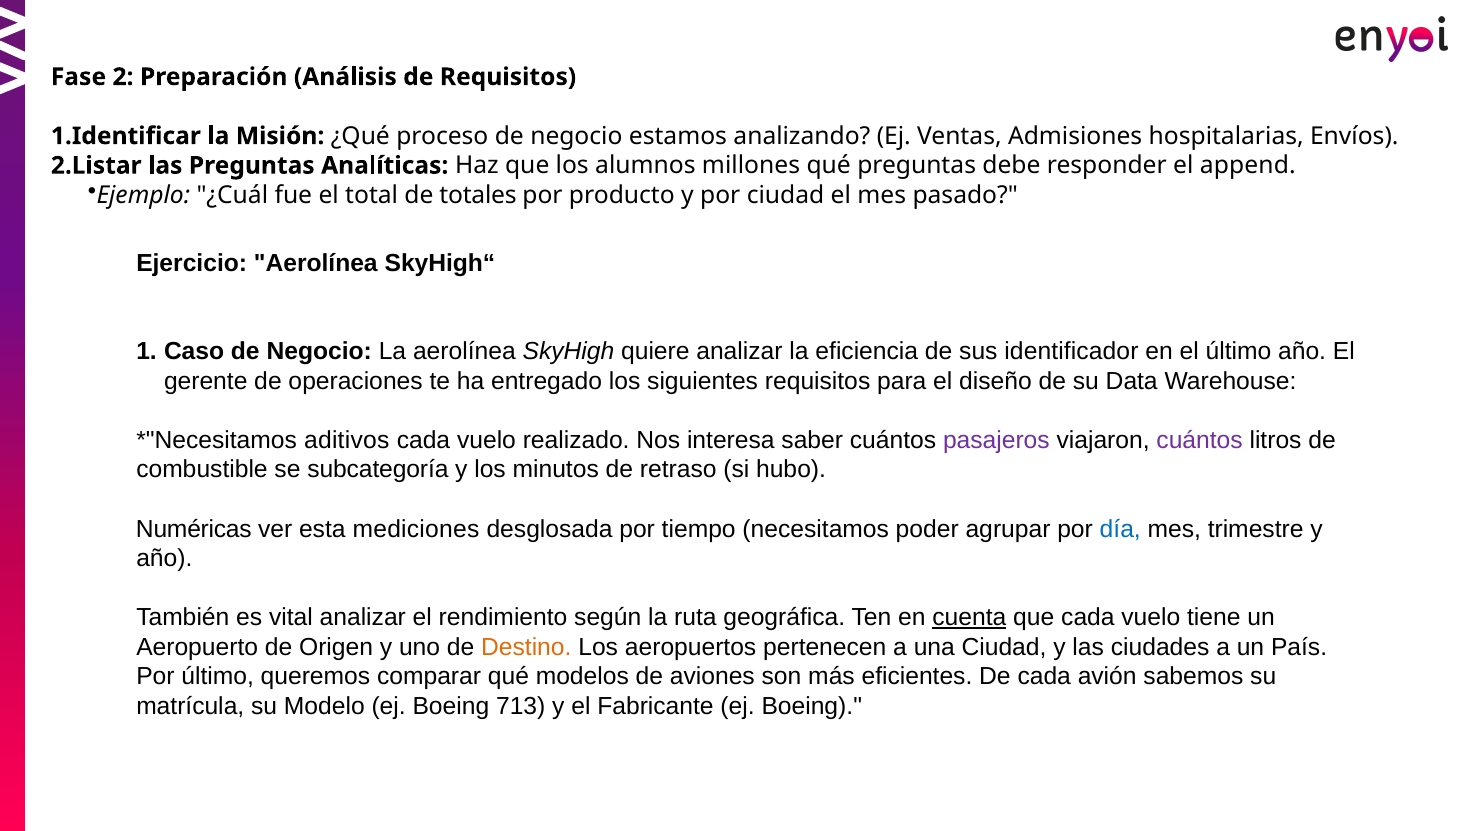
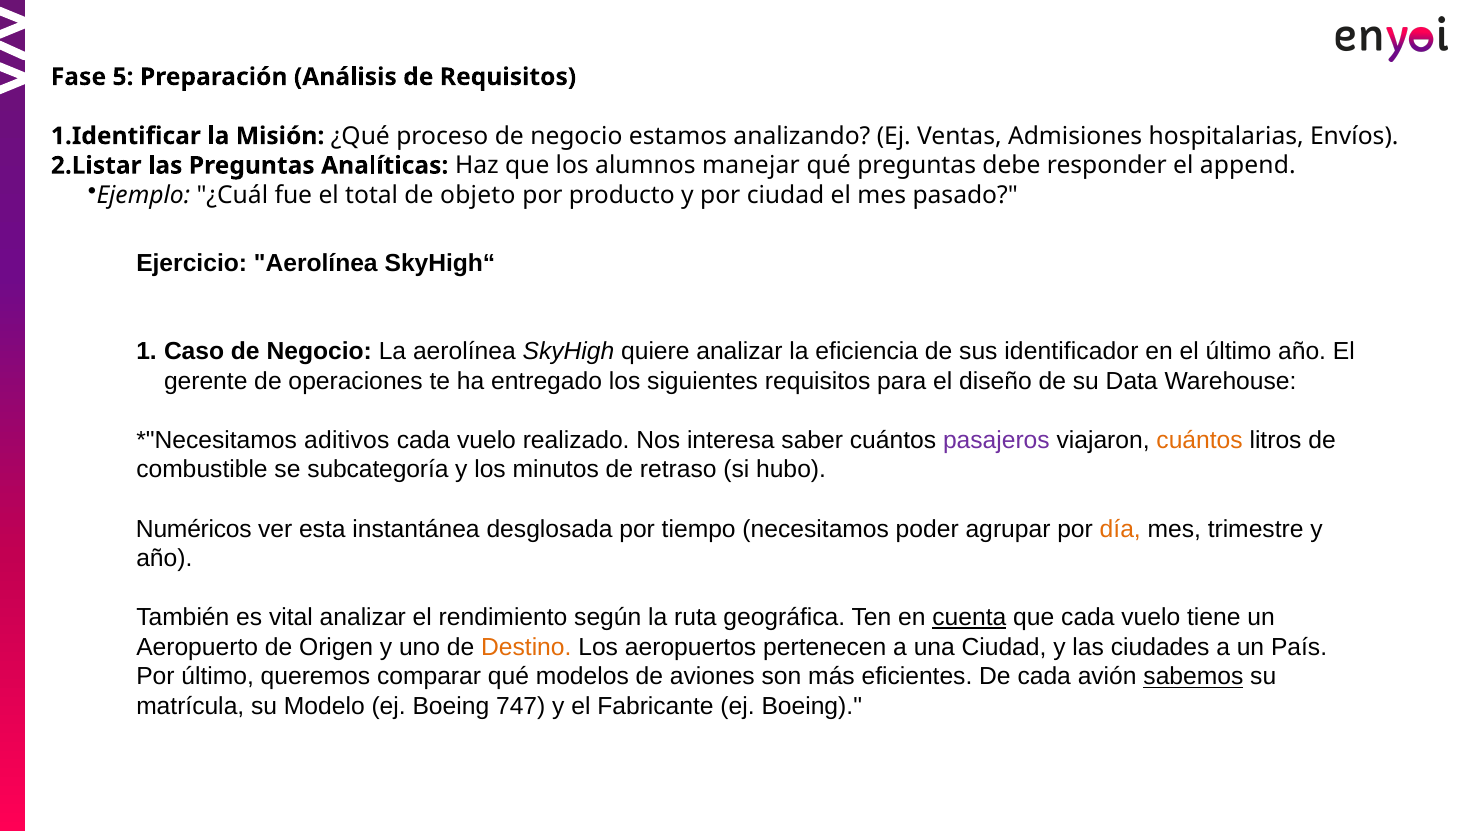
2: 2 -> 5 (123, 77)
millones: millones -> manejar (751, 166)
totales: totales -> objeto (478, 195)
cuántos colour: purple -> orange (1200, 441)
Numéricas: Numéricas -> Numéricos (194, 529)
mediciones: mediciones -> instantánea (416, 529)
día colour: blue -> orange (1120, 529)
sabemos underline: none -> present (1193, 677)
713: 713 -> 747 (521, 707)
